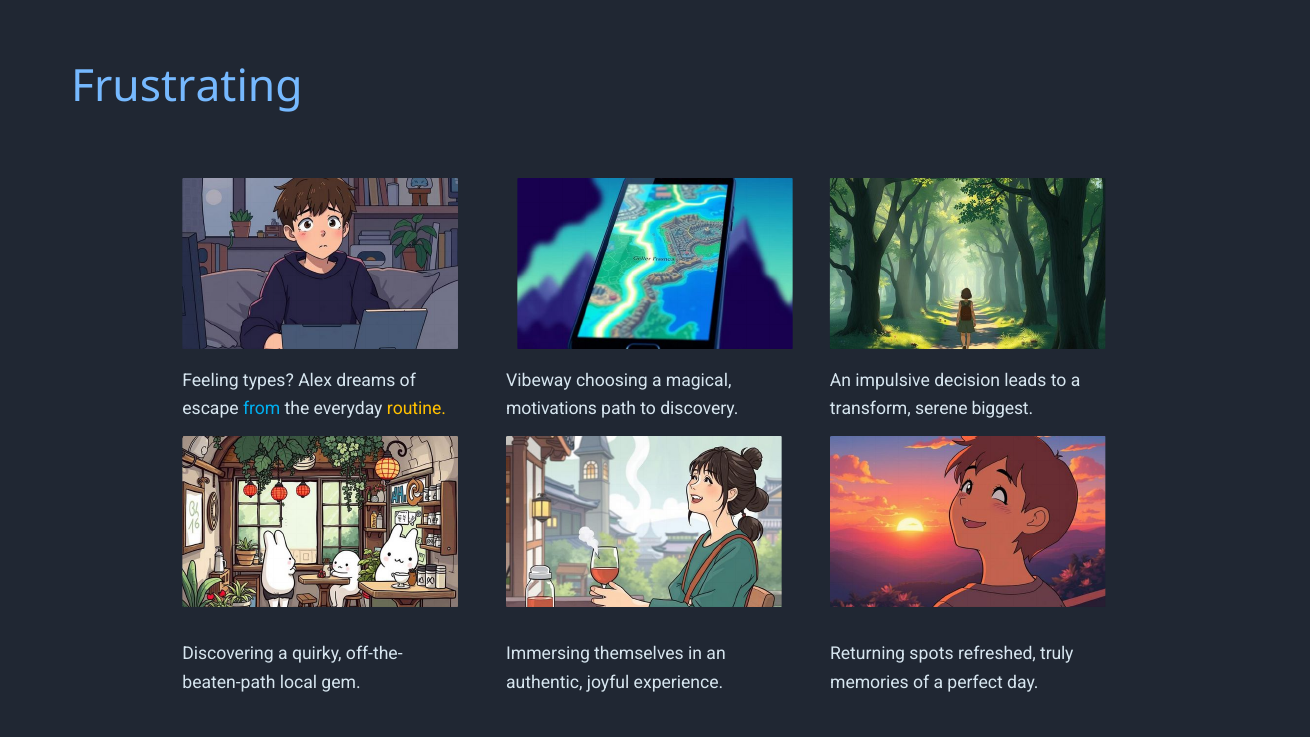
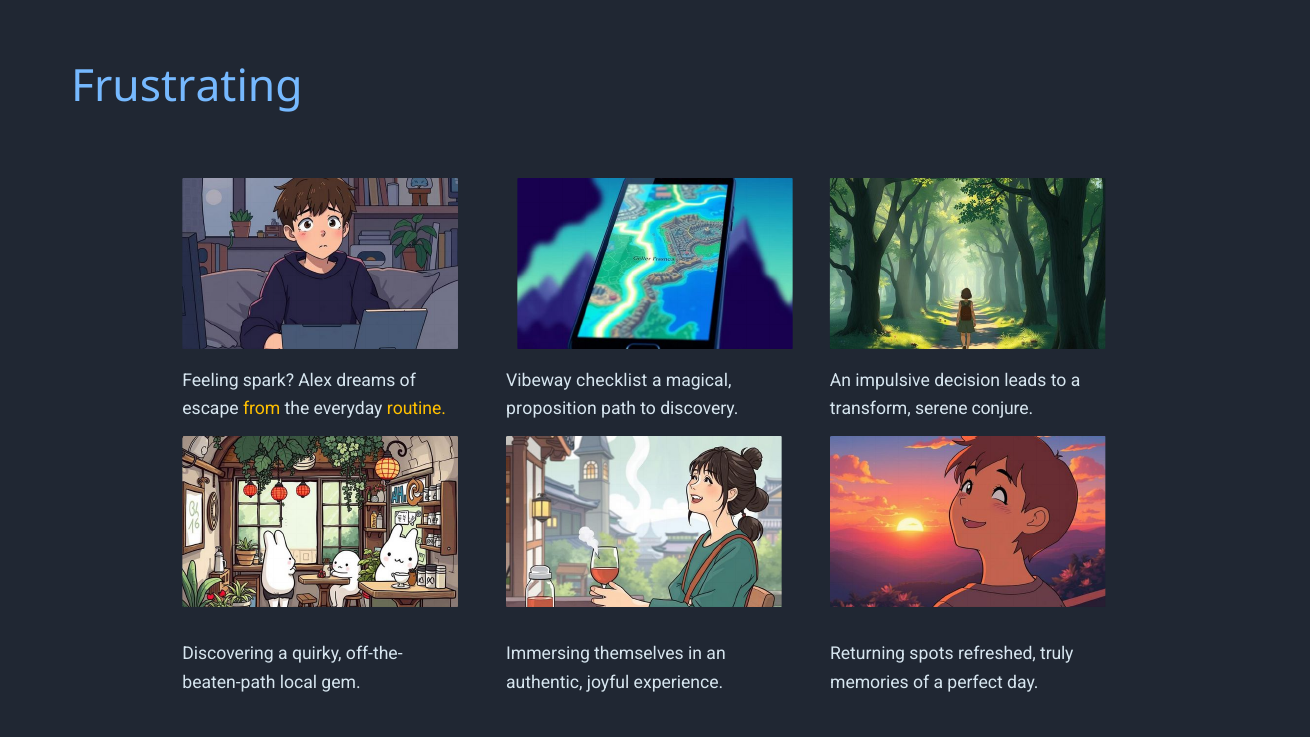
types: types -> spark (269, 381)
choosing: choosing -> checklist (612, 381)
from colour: light blue -> yellow (262, 409)
motivations: motivations -> proposition (551, 409)
biggest: biggest -> conjure (1002, 409)
